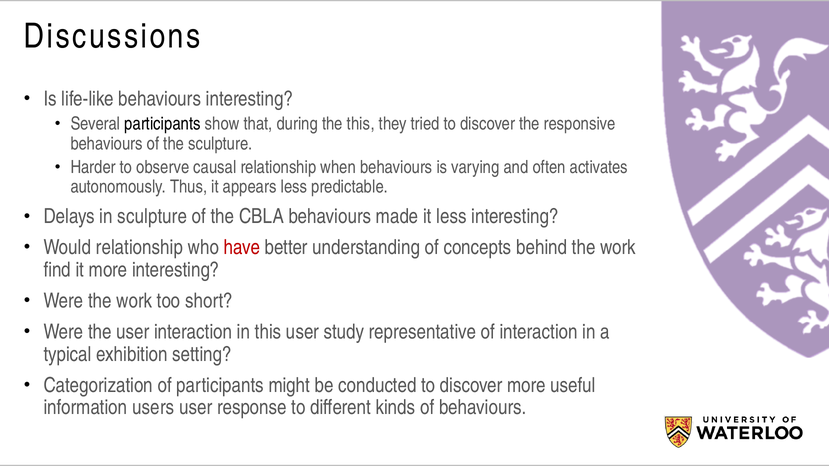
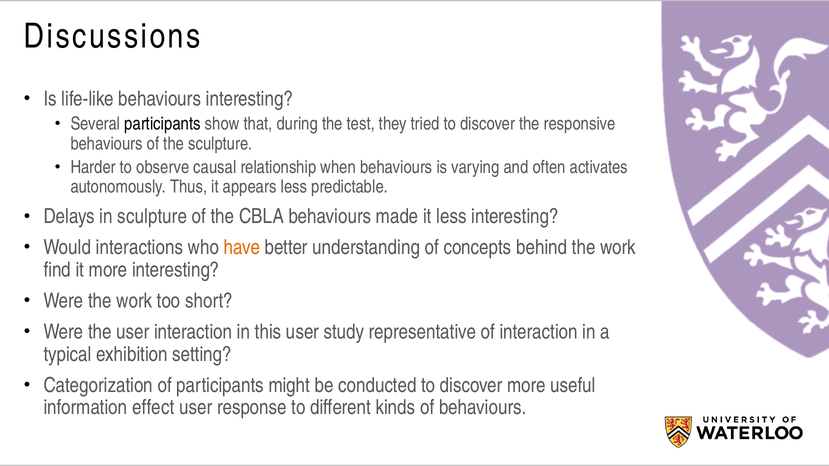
the this: this -> test (361, 124)
Would relationship: relationship -> interactions (140, 248)
have colour: red -> orange (242, 248)
users: users -> effect (153, 408)
